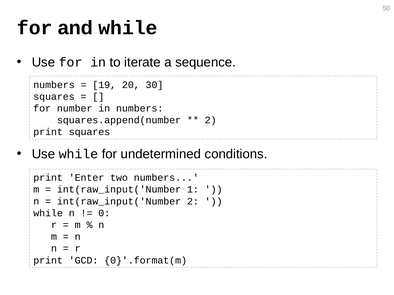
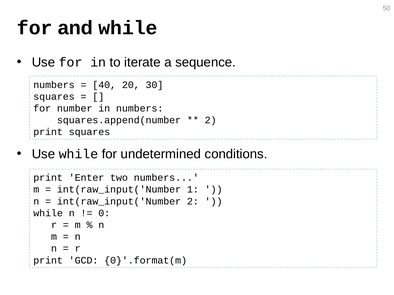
19: 19 -> 40 (104, 85)
